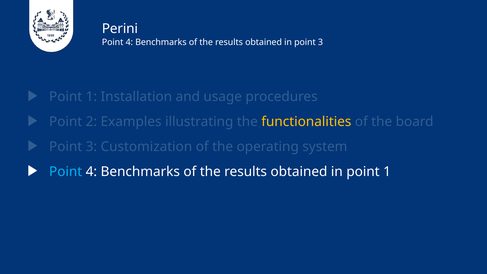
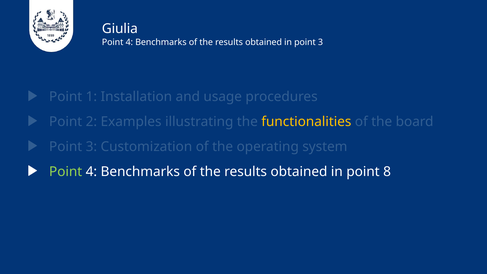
Perini: Perini -> Giulia (120, 29)
Point colour: light blue -> light green (66, 172)
in point 1: 1 -> 8 (387, 172)
